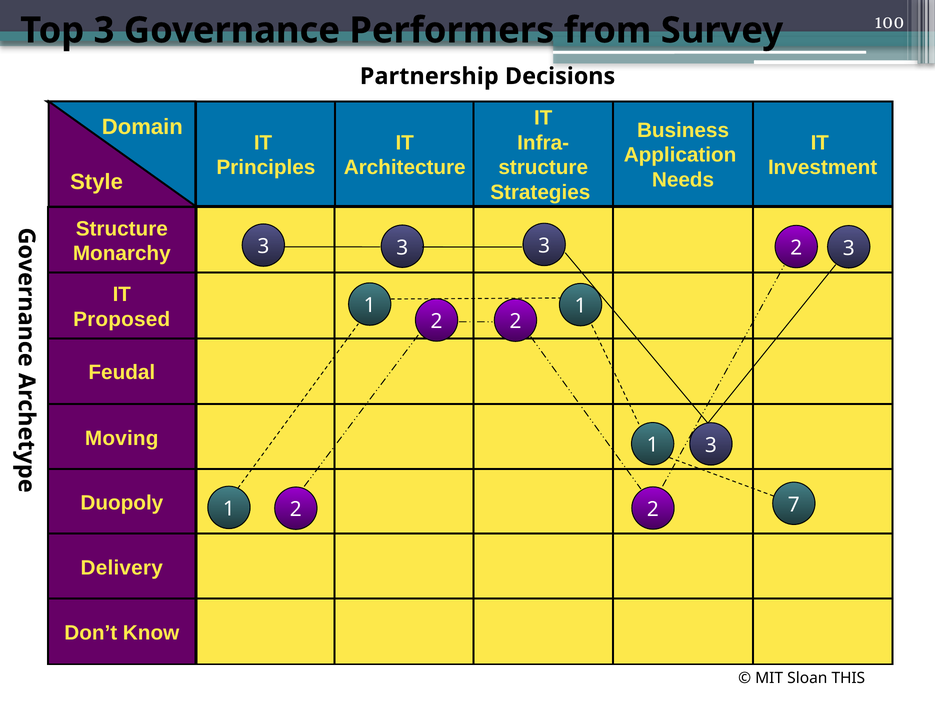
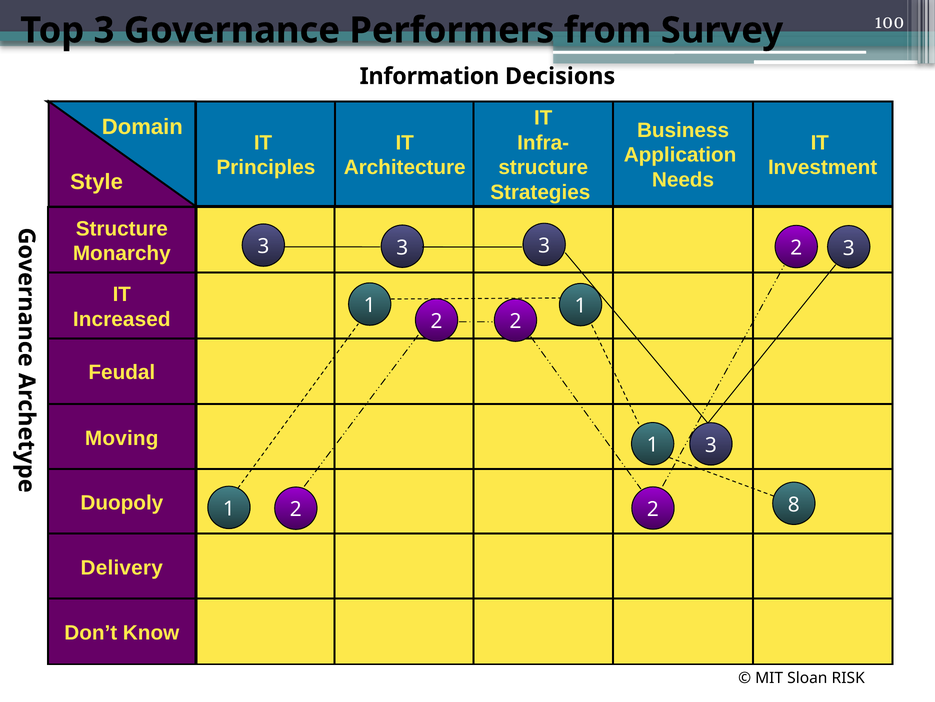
Partnership: Partnership -> Information (429, 76)
Proposed: Proposed -> Increased (122, 319)
7: 7 -> 8 (794, 504)
THIS: THIS -> RISK (848, 677)
